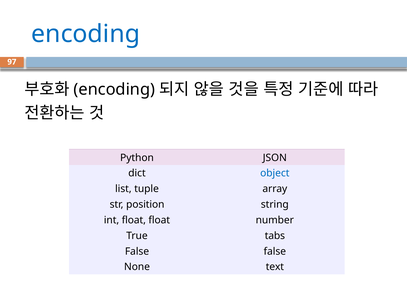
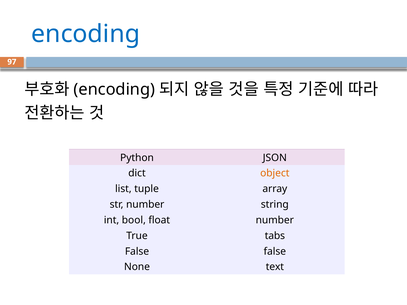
object colour: blue -> orange (275, 173)
str position: position -> number (145, 205)
int float: float -> bool (134, 220)
